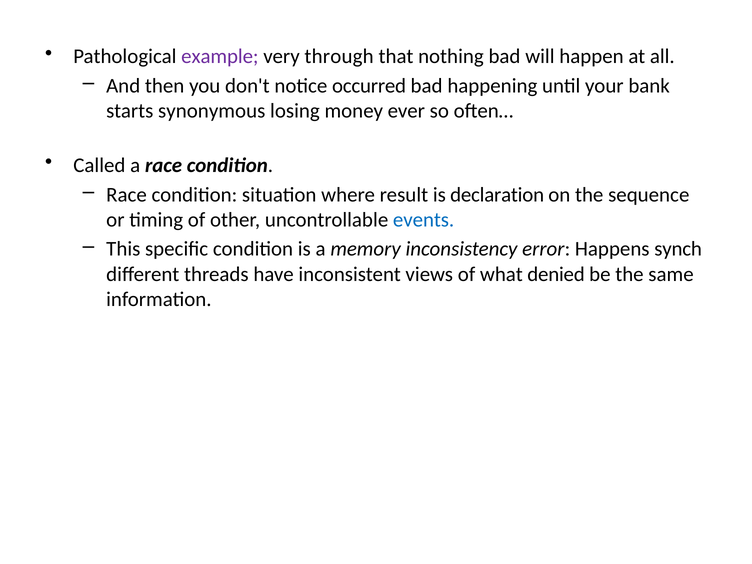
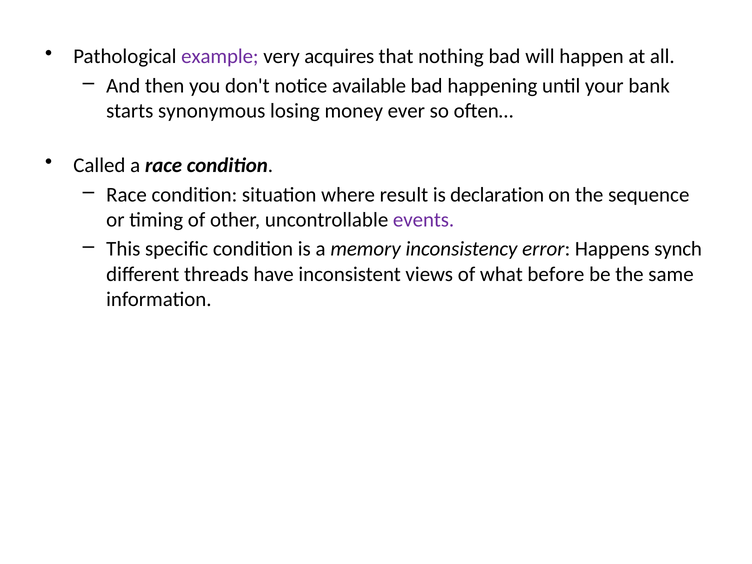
through: through -> acquires (339, 57)
occurred: occurred -> available (369, 86)
events colour: blue -> purple (424, 220)
denied: denied -> before (556, 274)
